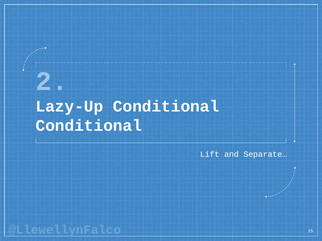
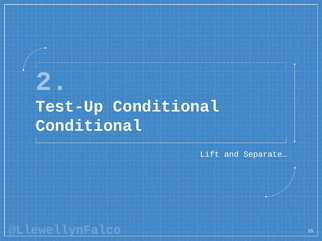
Lazy-Up: Lazy-Up -> Test-Up (69, 107)
